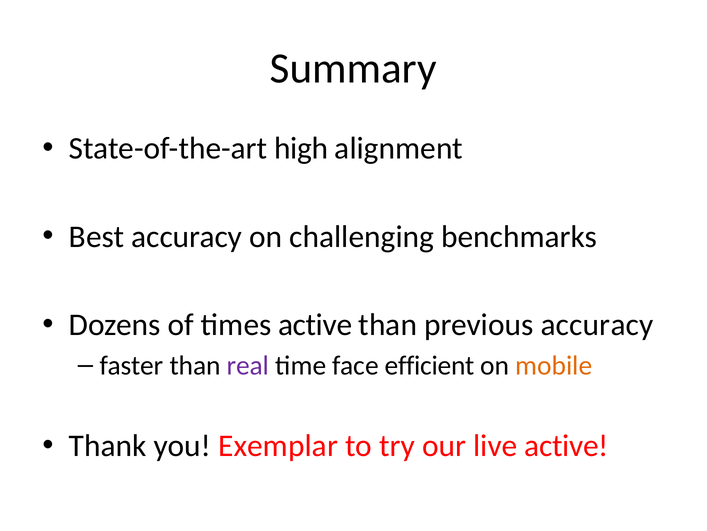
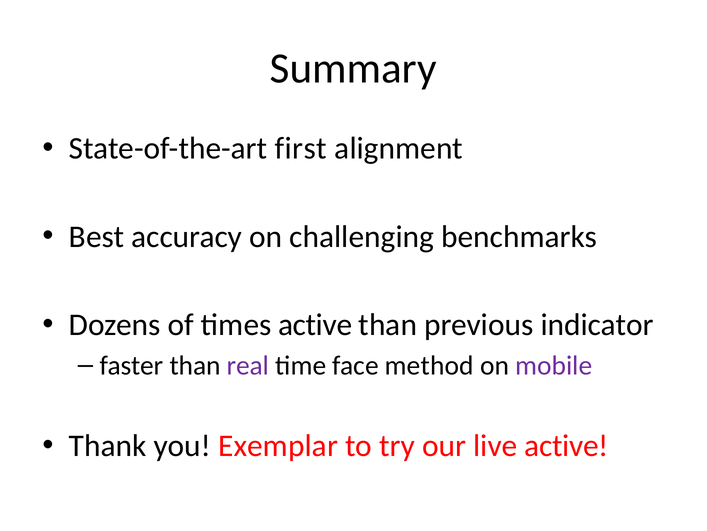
high: high -> first (301, 148)
previous accuracy: accuracy -> indicator (597, 324)
efficient: efficient -> method (429, 365)
mobile colour: orange -> purple (554, 365)
